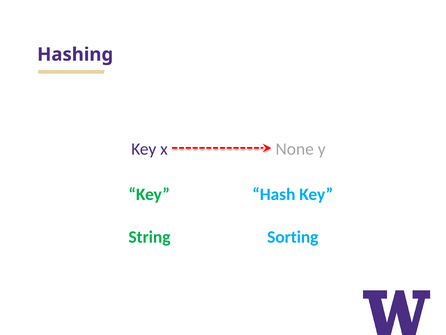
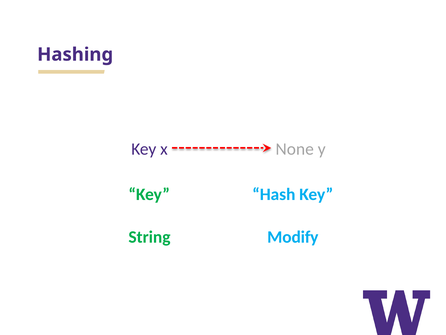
Sorting: Sorting -> Modify (293, 237)
